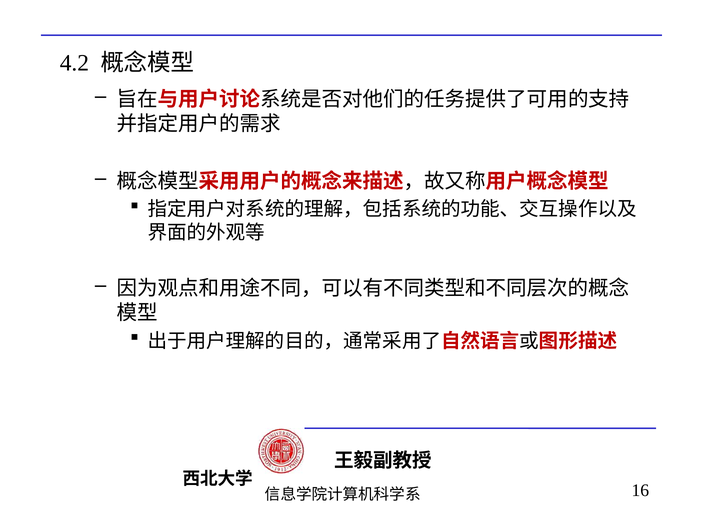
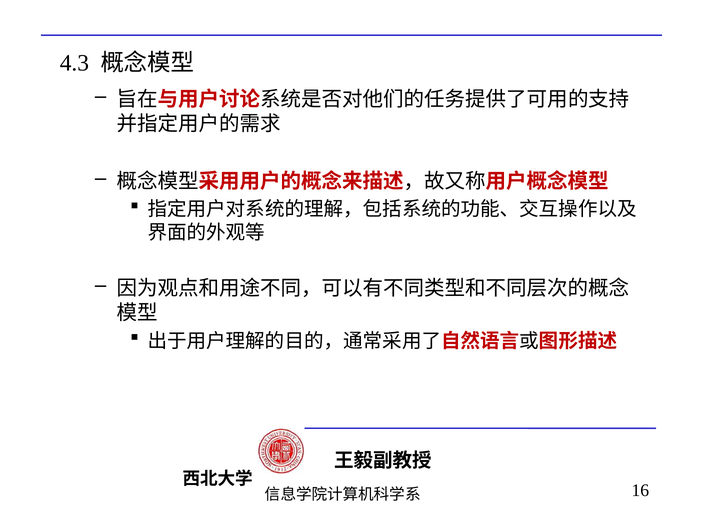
4.2: 4.2 -> 4.3 (74, 63)
